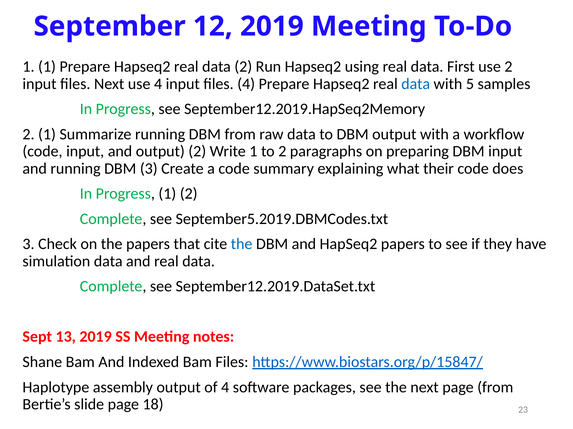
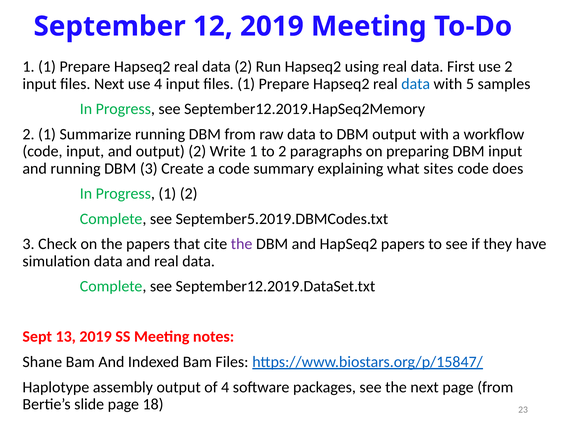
files 4: 4 -> 1 (246, 84)
their: their -> sites (438, 169)
the colour: blue -> purple (242, 244)
